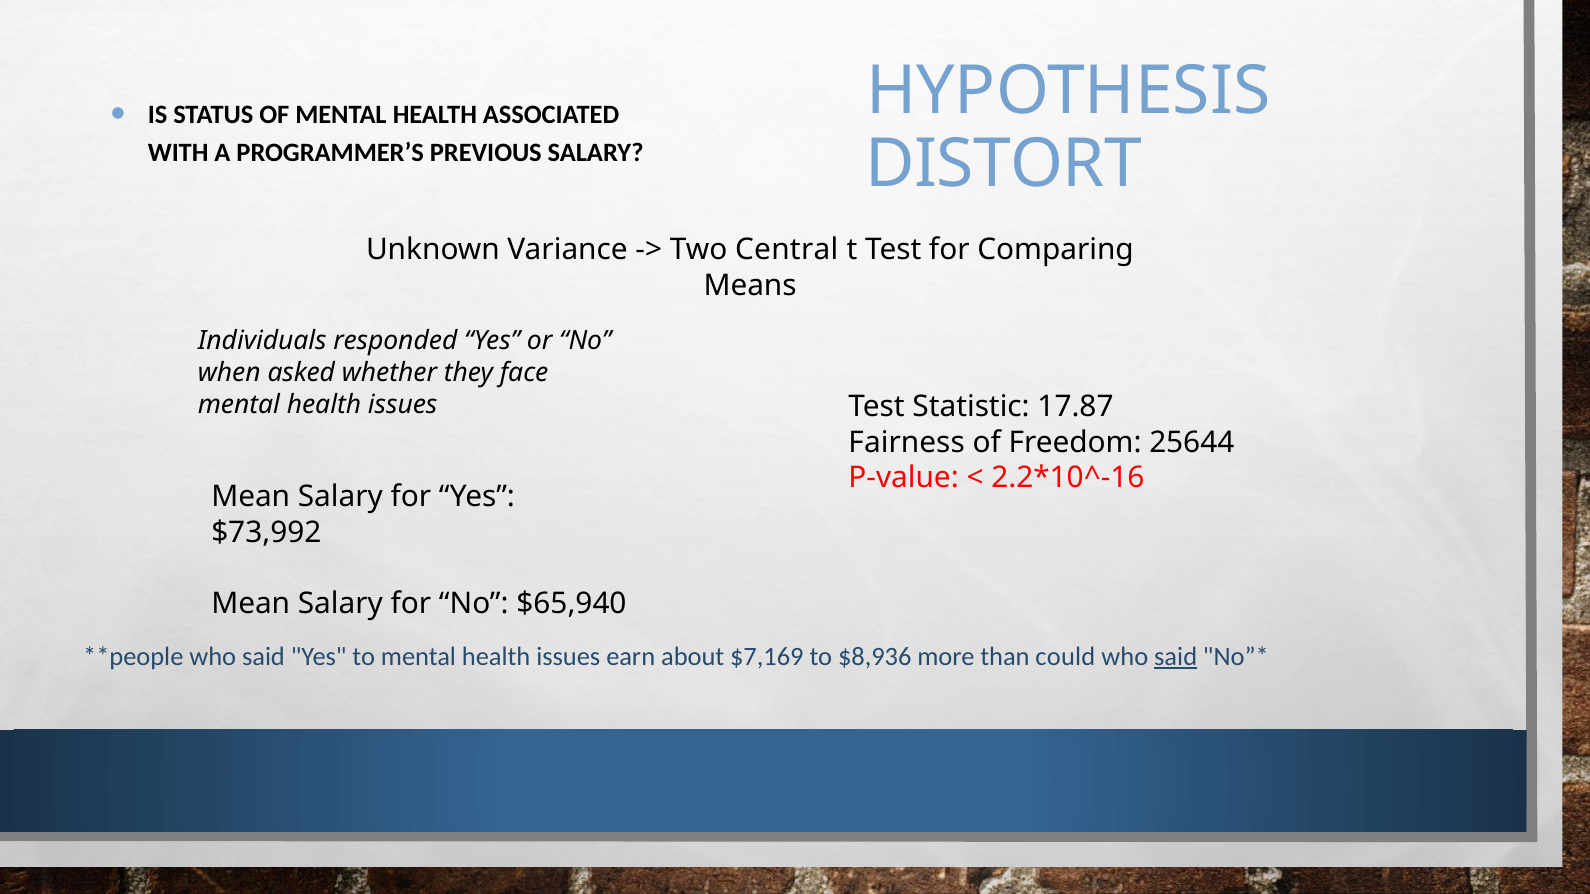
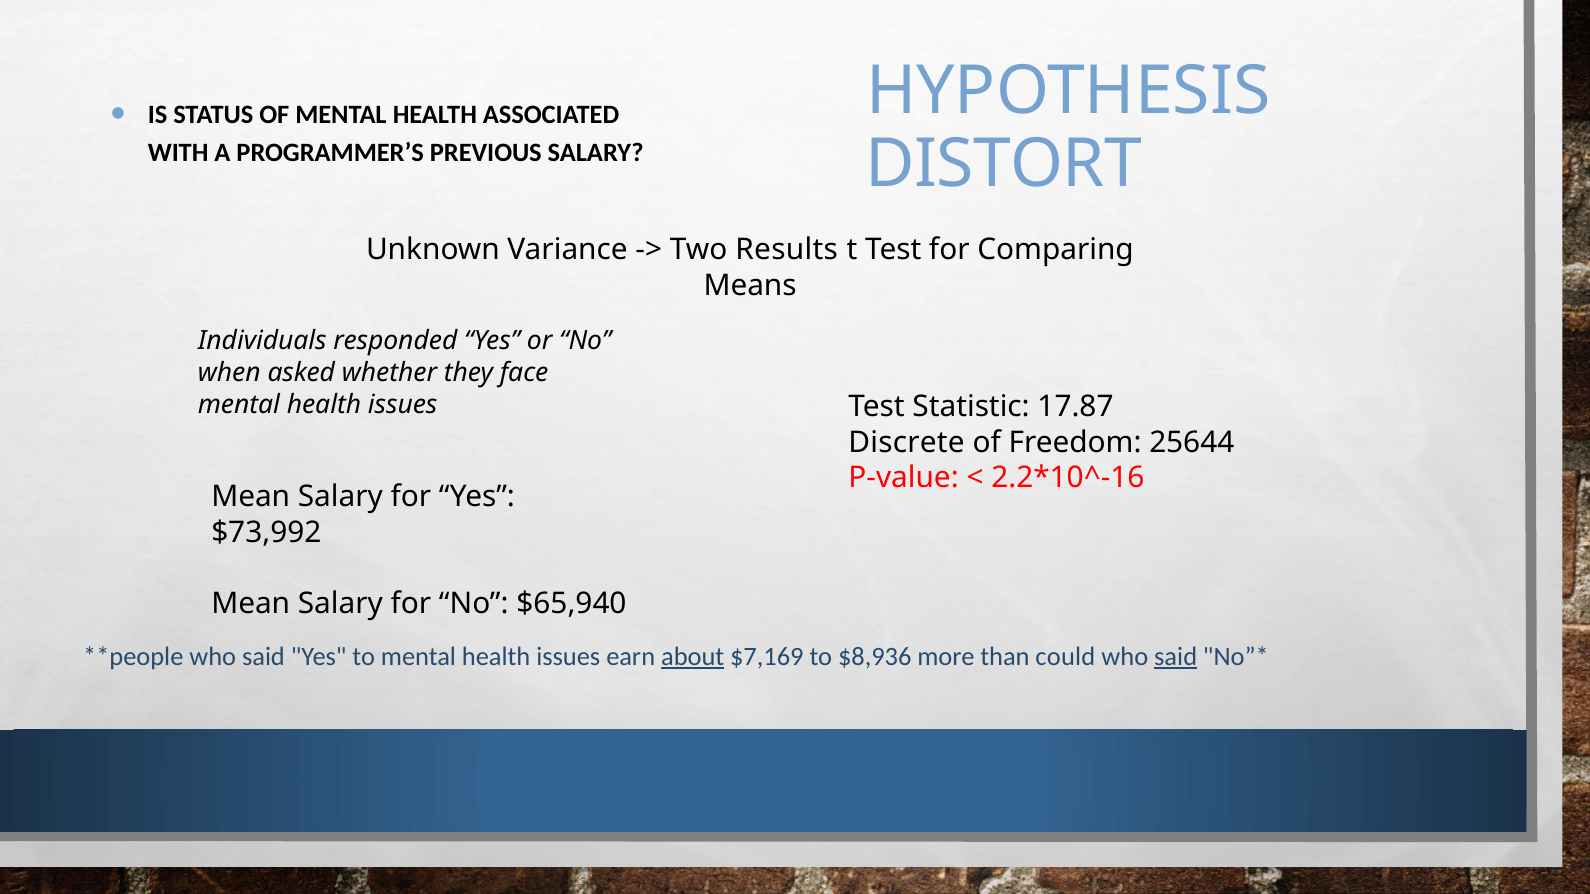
Central: Central -> Results (787, 250)
Fairness: Fairness -> Discrete (907, 443)
about underline: none -> present (693, 657)
